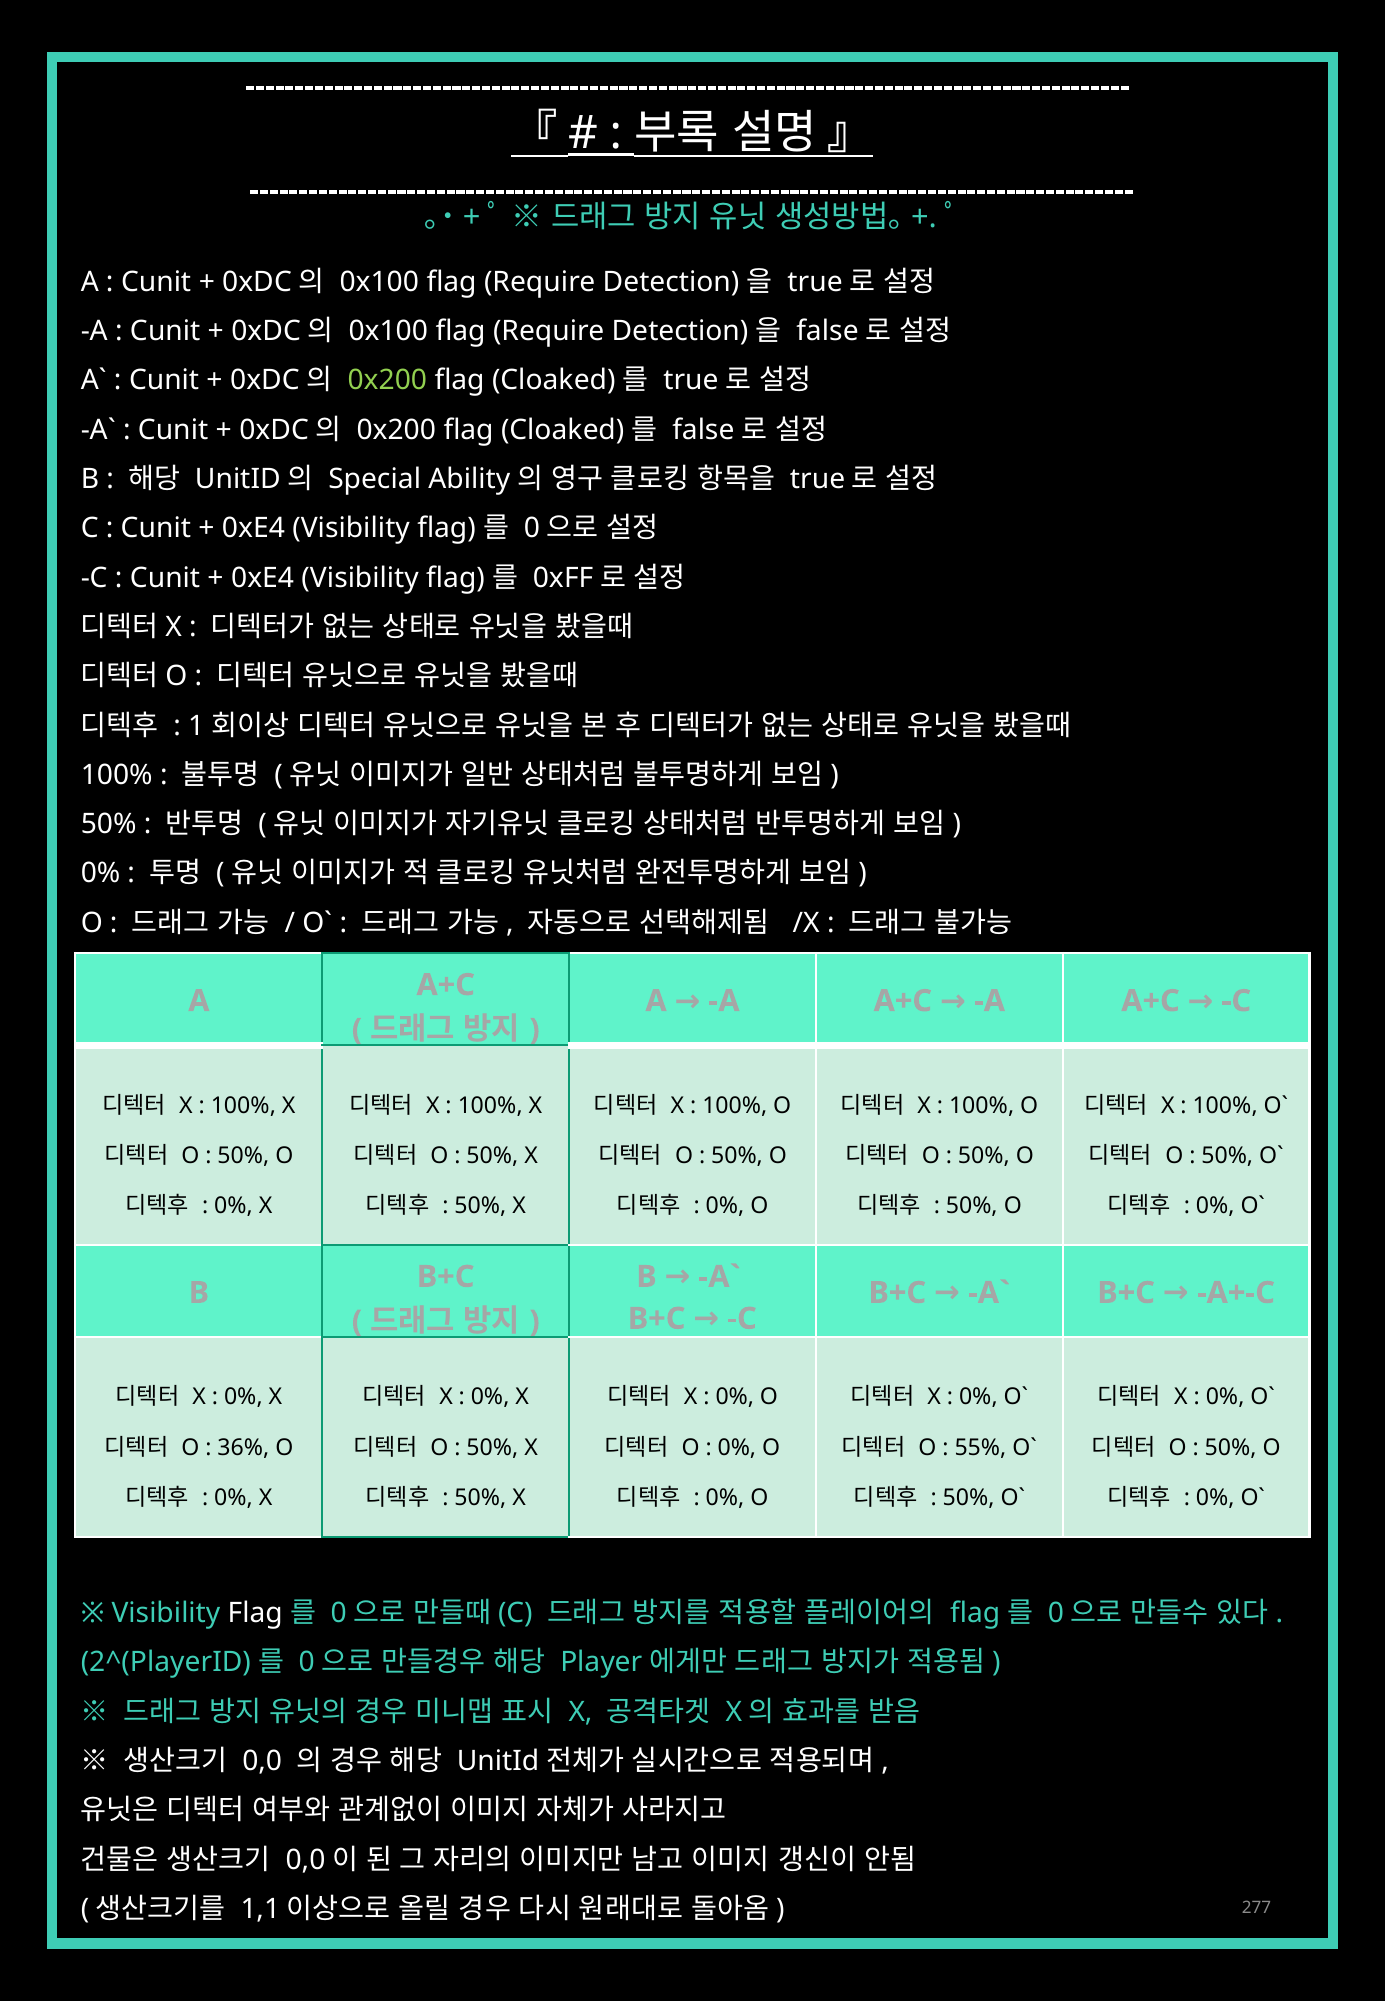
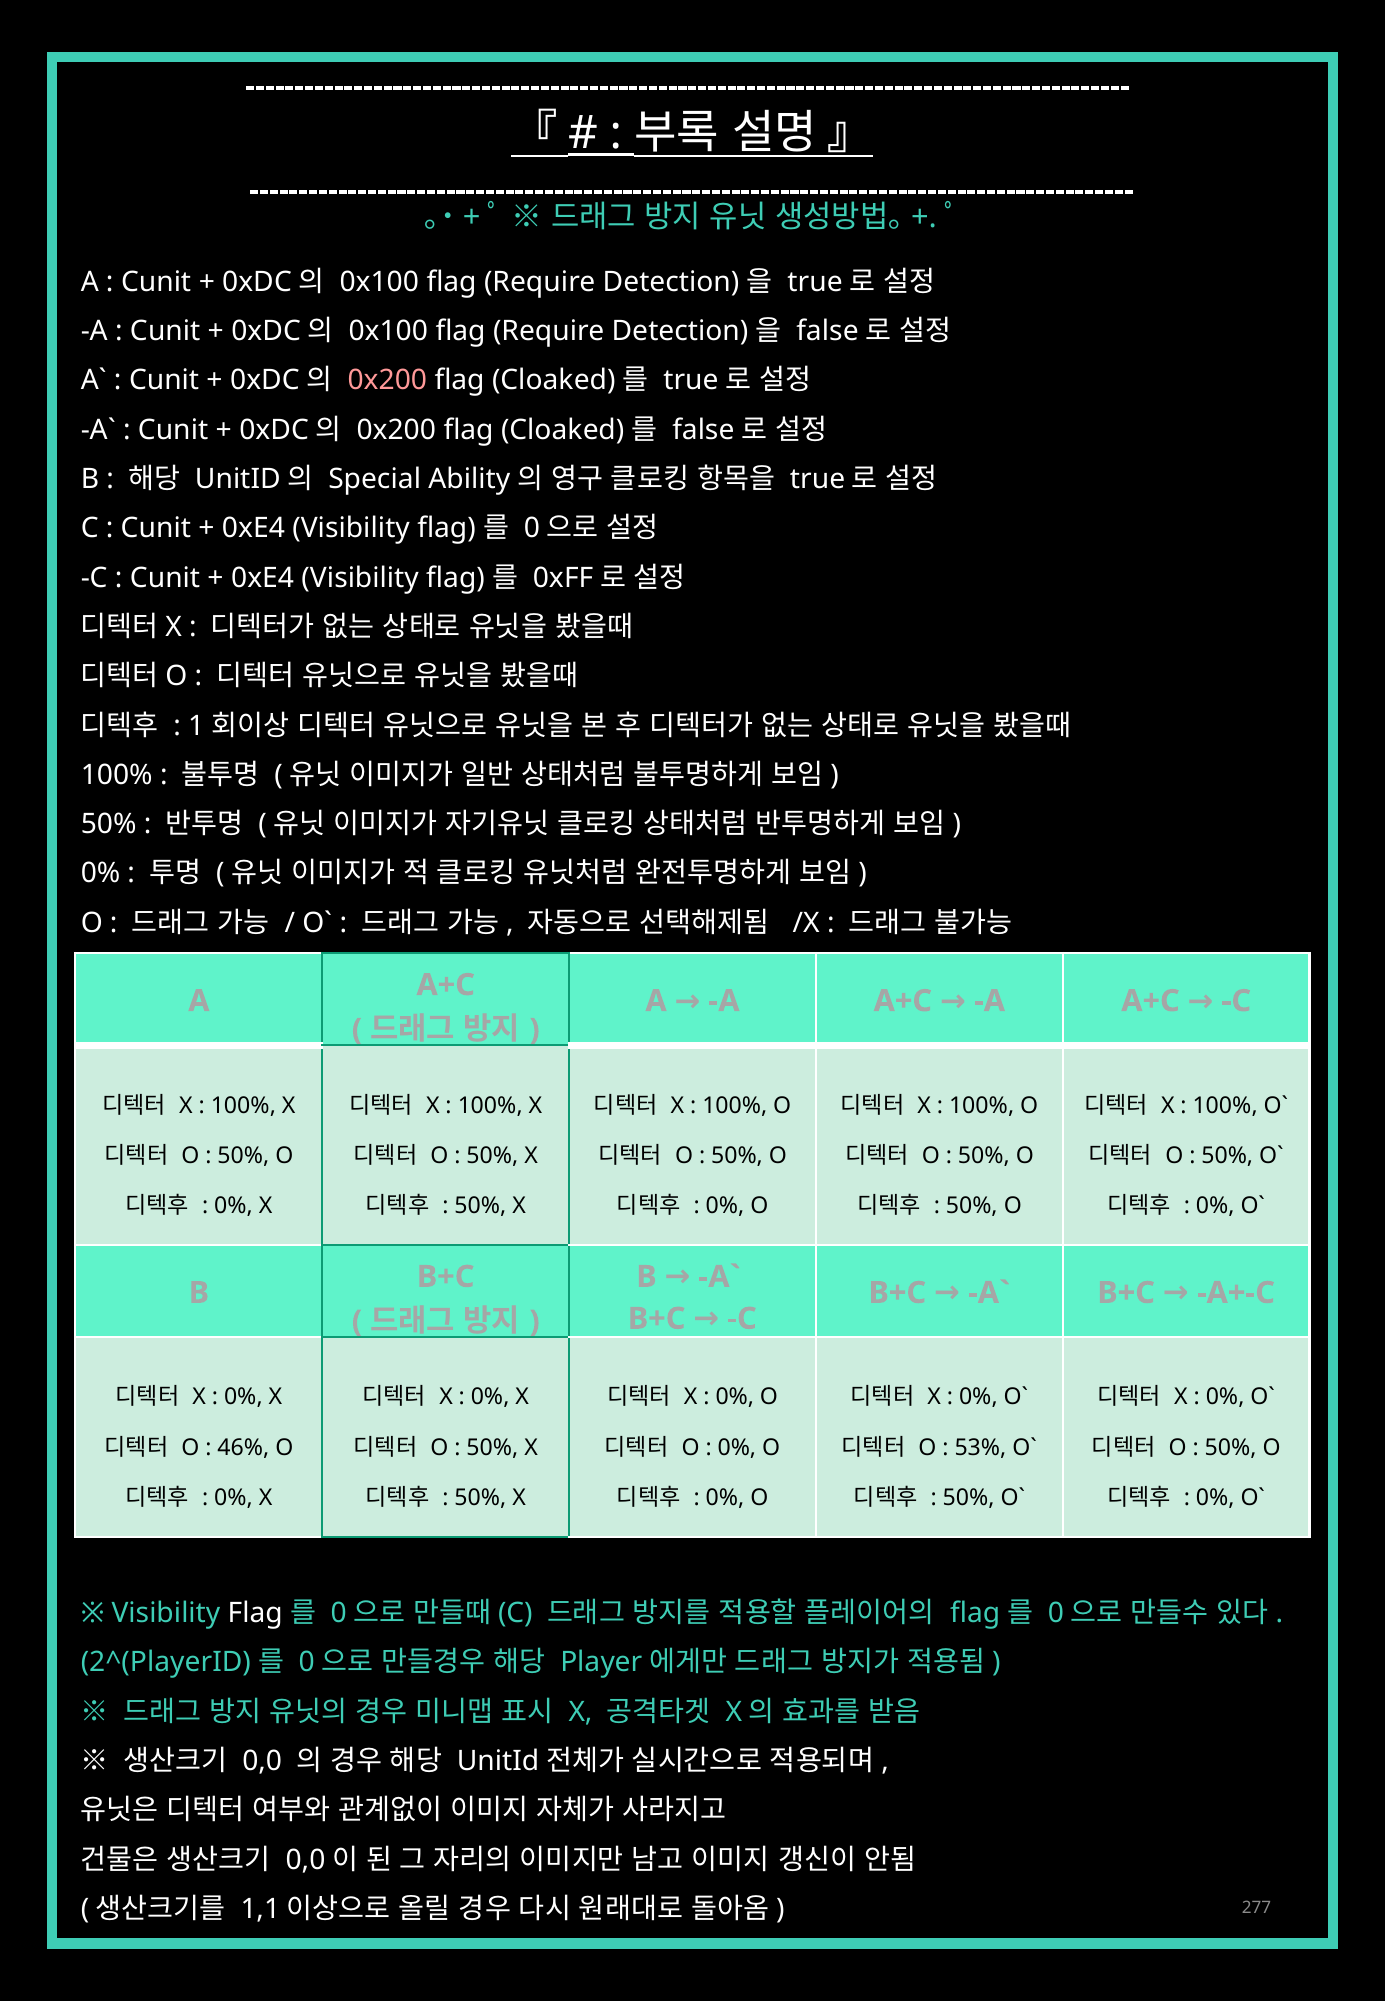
0x200 colour: light green -> pink (387, 381)
36%: 36% -> 46% (243, 1447)
55%: 55% -> 53% (980, 1447)
